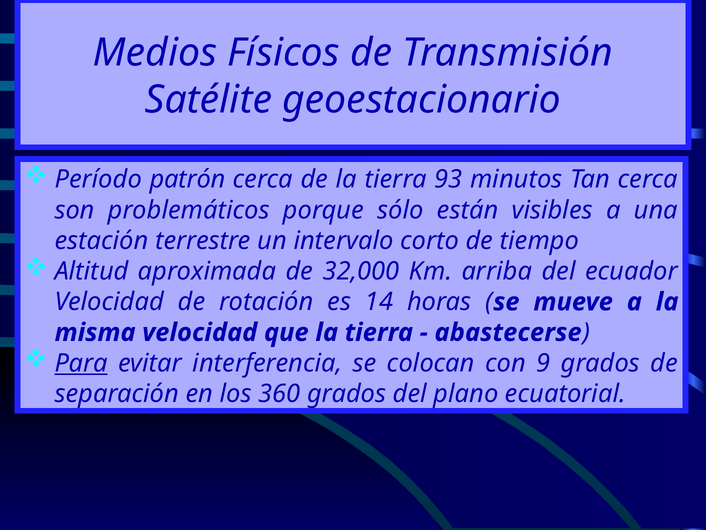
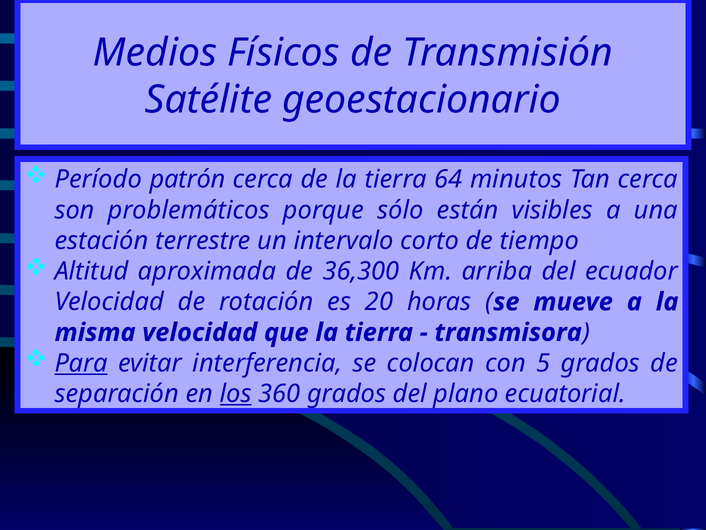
93: 93 -> 64 (448, 179)
32,000: 32,000 -> 36,300 (361, 271)
14: 14 -> 20 (379, 302)
abastecerse: abastecerse -> transmisora (508, 332)
9: 9 -> 5 (543, 363)
los underline: none -> present (236, 393)
